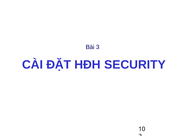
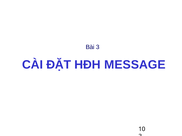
SECURITY: SECURITY -> MESSAGE (135, 65)
